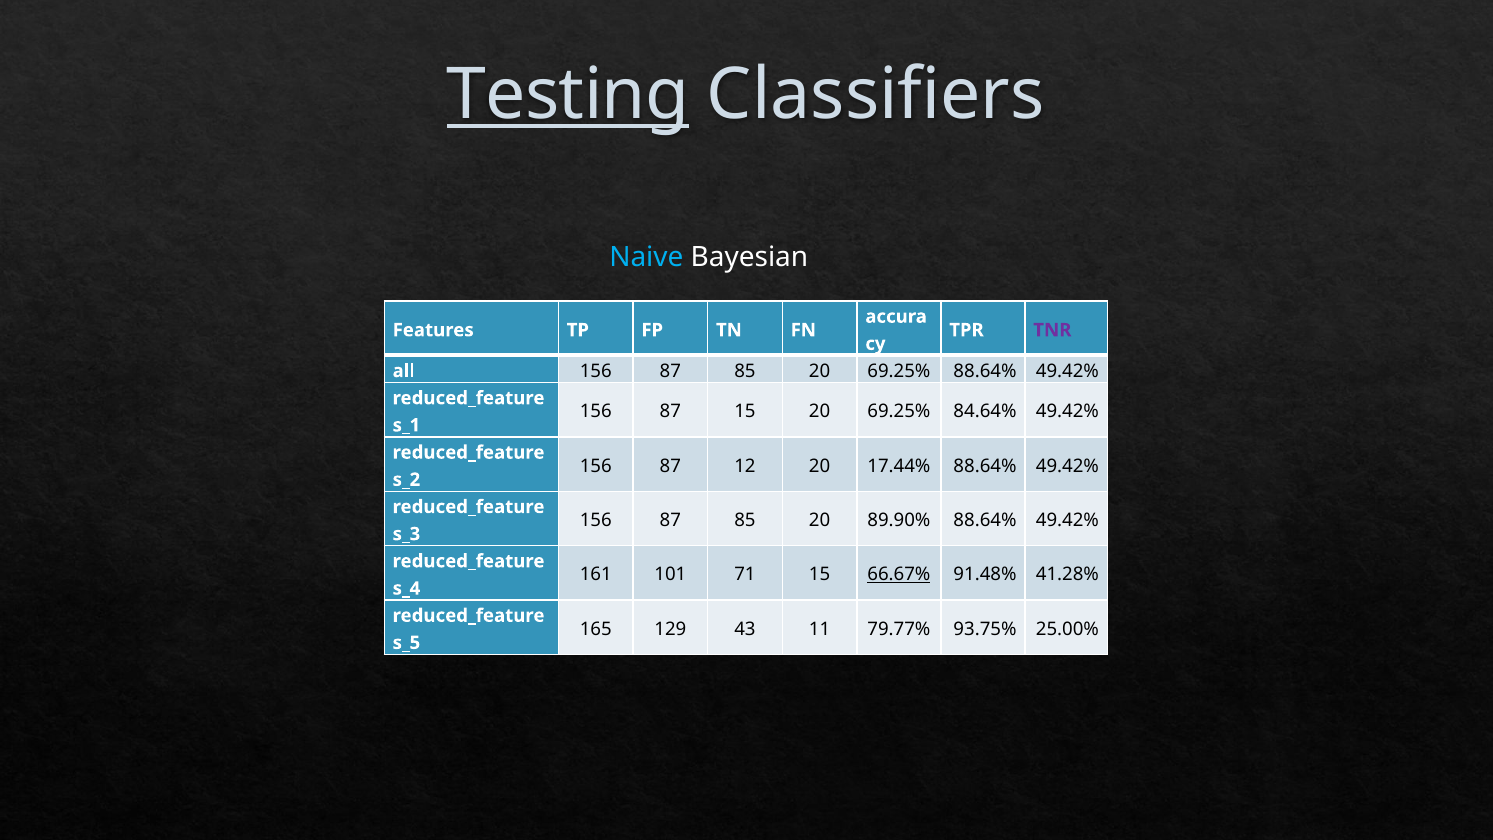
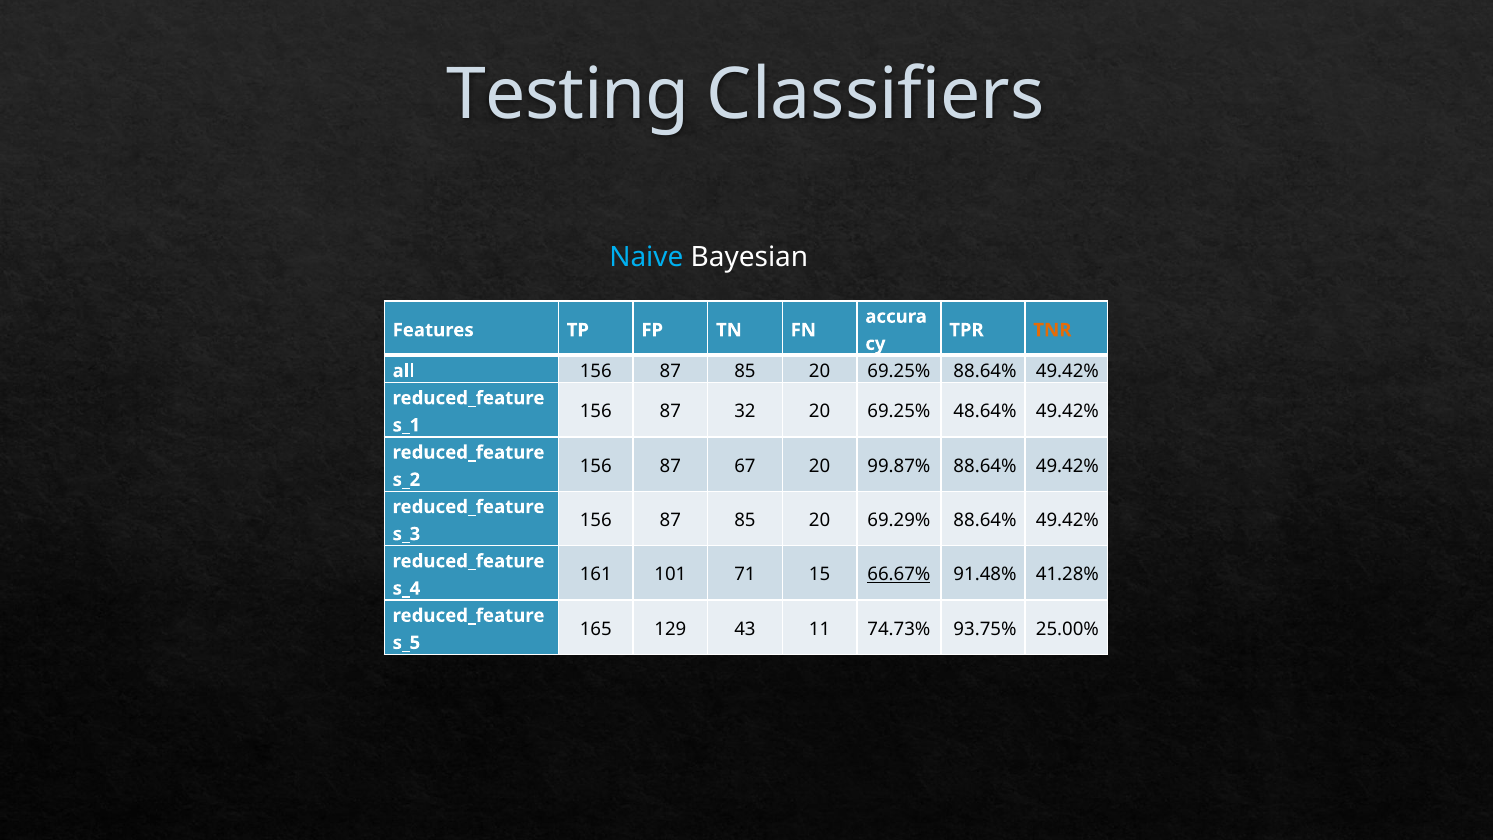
Testing underline: present -> none (568, 95)
TNR colour: purple -> orange (1052, 330)
87 15: 15 -> 32 (745, 412)
84.64%: 84.64% -> 48.64% (985, 412)
12: 12 -> 67 (745, 466)
17.44%: 17.44% -> 99.87% (899, 466)
89.90%: 89.90% -> 69.29% (899, 520)
79.77%: 79.77% -> 74.73% (899, 629)
